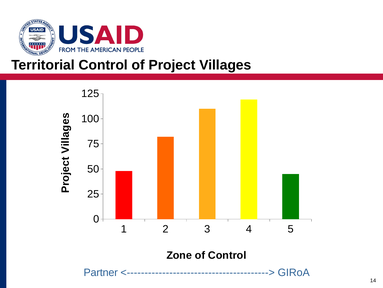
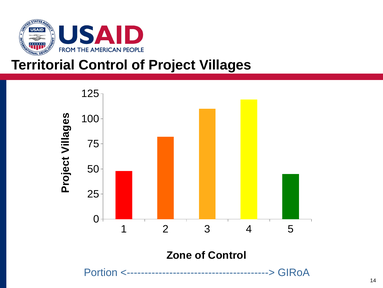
Partner: Partner -> Portion (101, 272)
